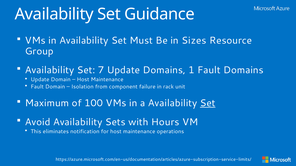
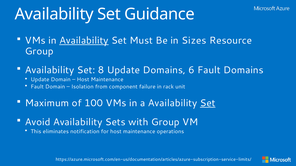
Availability underline: none -> present (84, 41)
7: 7 -> 8 (101, 70)
1: 1 -> 6 (192, 70)
with Hours: Hours -> Group (165, 122)
